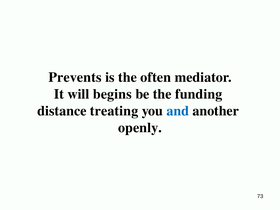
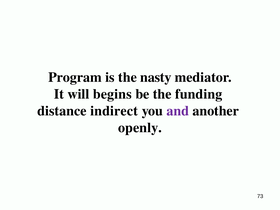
Prevents: Prevents -> Program (75, 77)
often: often -> nasty (156, 77)
treating: treating -> indirect (114, 111)
and colour: blue -> purple (178, 111)
